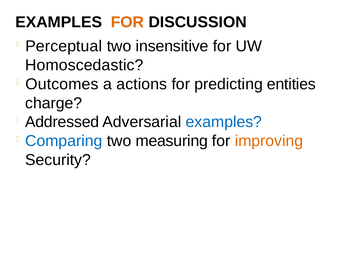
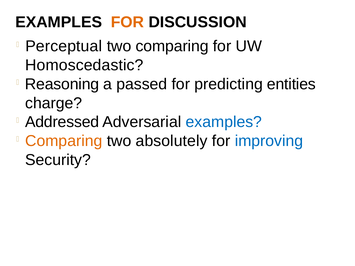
two insensitive: insensitive -> comparing (172, 46)
Outcomes: Outcomes -> Reasoning (62, 84)
actions: actions -> passed (142, 84)
Comparing colour: blue -> orange (64, 141)
measuring: measuring -> absolutely (172, 141)
improving colour: orange -> blue (269, 141)
